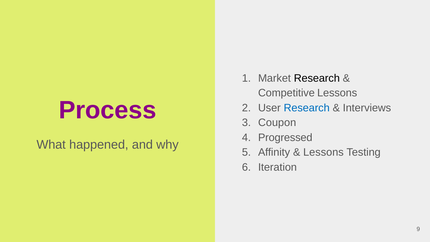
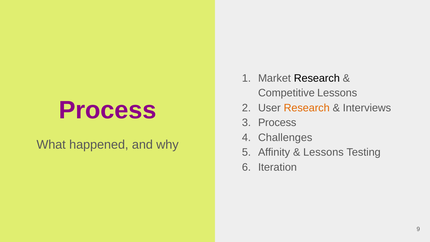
Research colour: blue -> orange (307, 108)
Coupon: Coupon -> Process (277, 123)
Progressed: Progressed -> Challenges (285, 137)
